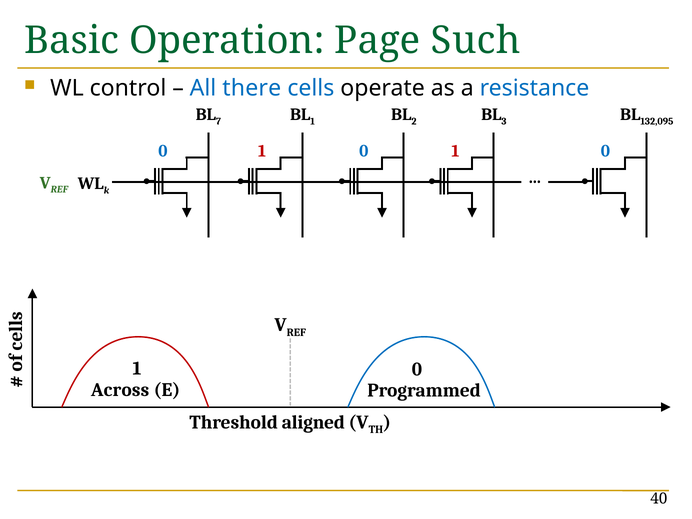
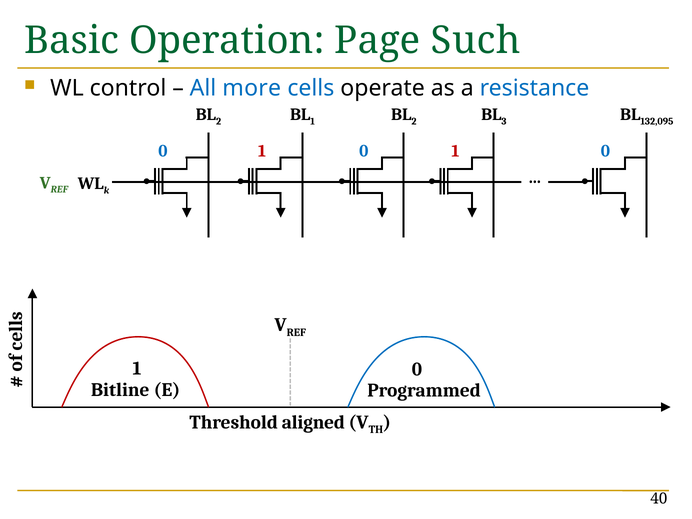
there: there -> more (252, 88)
7: 7 -> 2 (219, 121)
Across: Across -> Bitline (120, 390)
